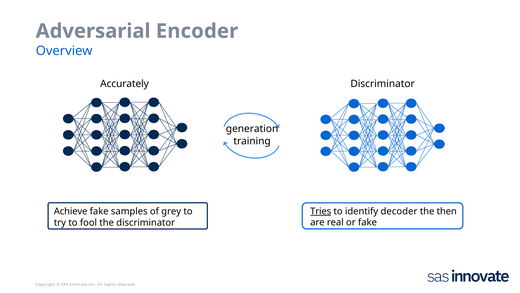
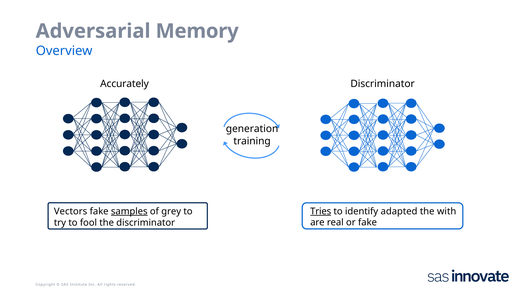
Encoder: Encoder -> Memory (197, 31)
decoder: decoder -> adapted (399, 211)
then: then -> with (447, 211)
Achieve: Achieve -> Vectors (71, 211)
samples underline: none -> present (129, 211)
